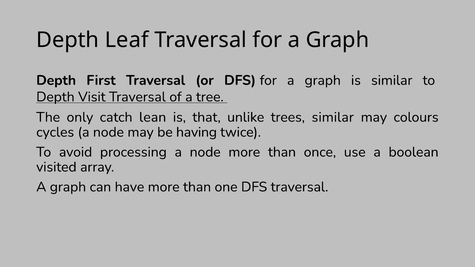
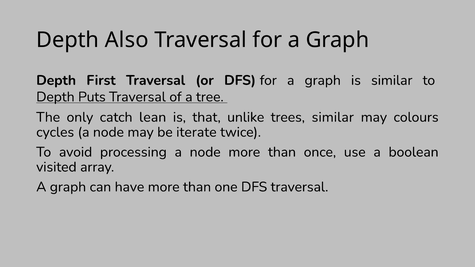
Leaf: Leaf -> Also (127, 40)
Visit: Visit -> Puts (92, 97)
having: having -> iterate (196, 132)
